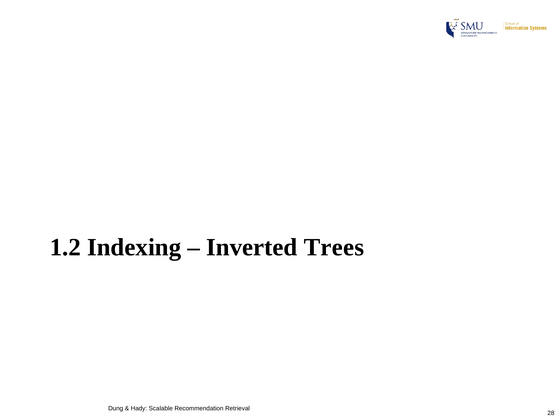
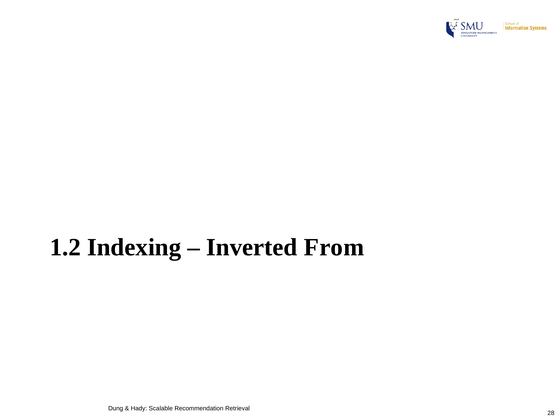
Trees: Trees -> From (334, 247)
